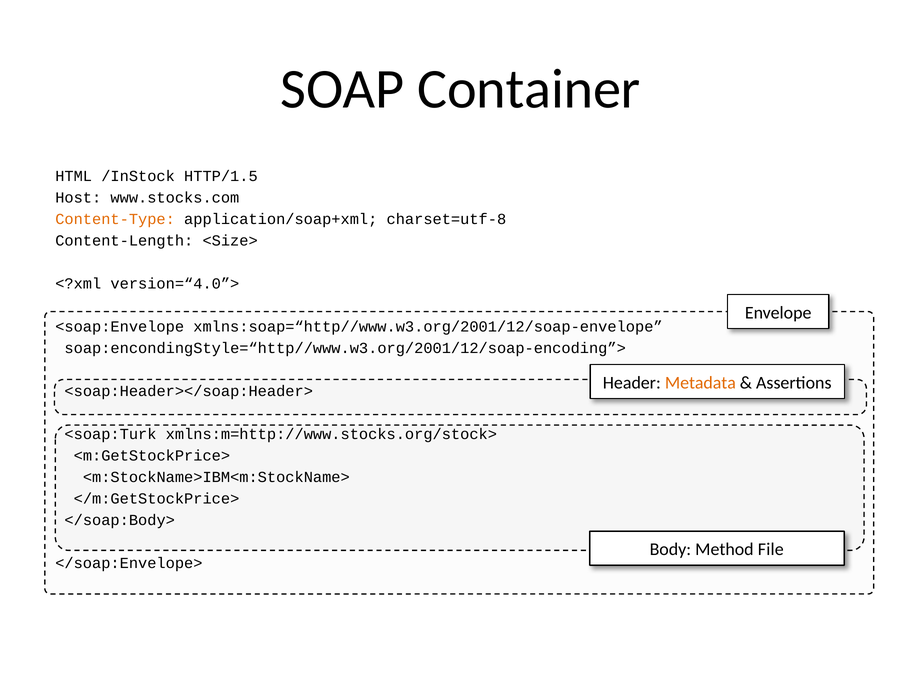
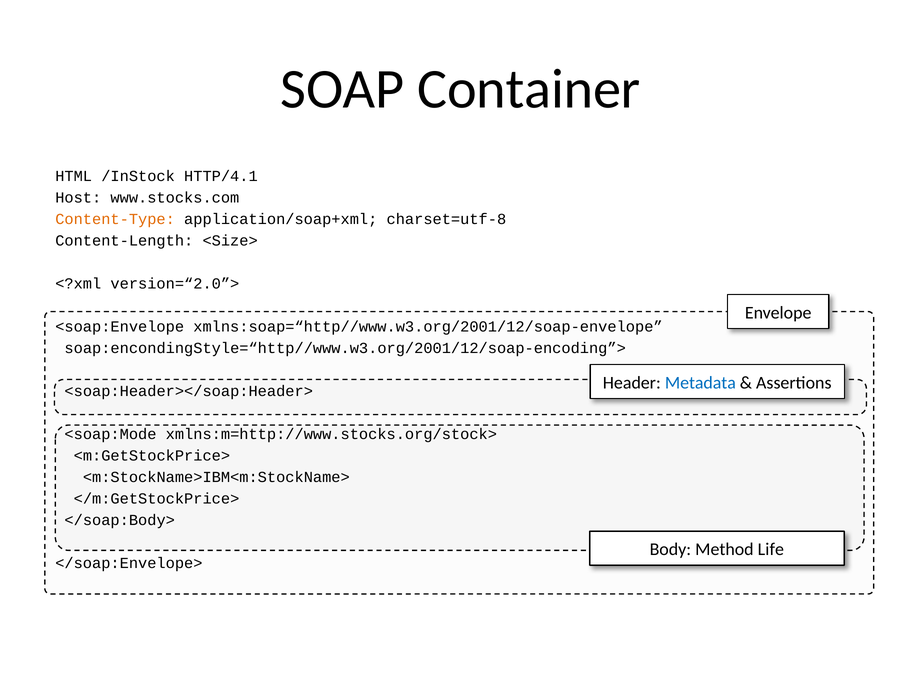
HTTP/1.5: HTTP/1.5 -> HTTP/4.1 (221, 176)
version=“4.0”>: version=“4.0”> -> version=“2.0”> (175, 284)
Metadata colour: orange -> blue (700, 383)
<soap:Turk: <soap:Turk -> <soap:Mode (110, 434)
File: File -> Life (771, 549)
